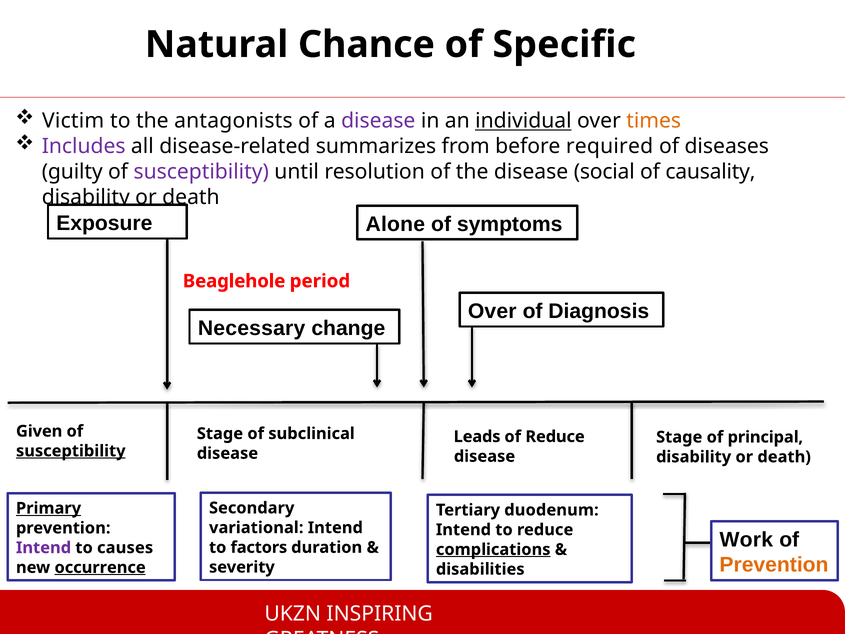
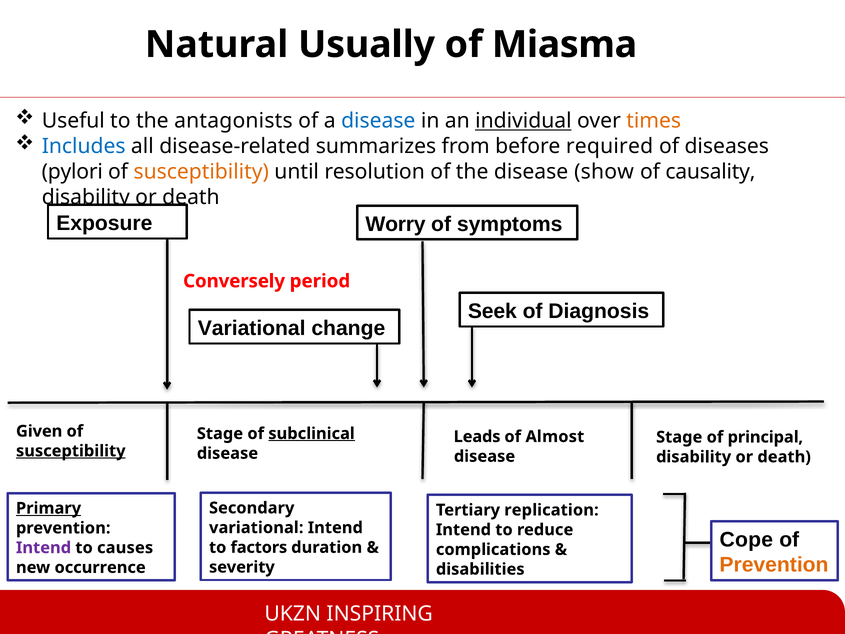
Chance: Chance -> Usually (366, 45)
Specific: Specific -> Miasma (564, 45)
Victim: Victim -> Useful (73, 121)
disease colour: purple -> blue (378, 121)
Includes colour: purple -> blue (84, 146)
guilty: guilty -> pylori (72, 172)
susceptibility colour: purple -> orange (201, 172)
social: social -> show (604, 172)
Alone: Alone -> Worry (396, 224)
Beaglehole: Beaglehole -> Conversely (234, 281)
Over: Over -> Seek (492, 311)
Necessary: Necessary -> Variational (252, 328)
subclinical underline: none -> present (312, 433)
of Reduce: Reduce -> Almost (555, 436)
duodenum: duodenum -> replication (551, 510)
Work: Work -> Cope (746, 539)
complications underline: present -> none (493, 549)
occurrence underline: present -> none (100, 567)
